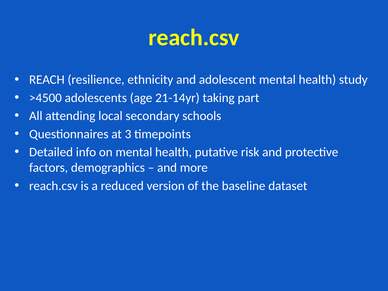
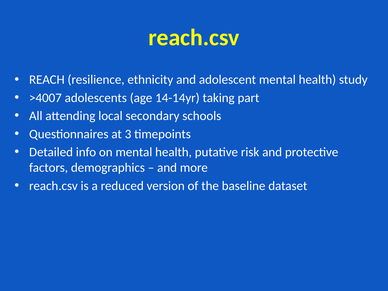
>4500: >4500 -> >4007 (45, 98)
21-14yr: 21-14yr -> 14-14yr (177, 98)
